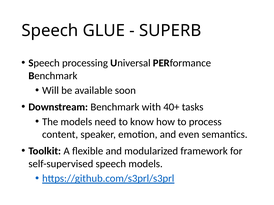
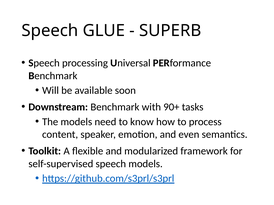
40+: 40+ -> 90+ (171, 107)
